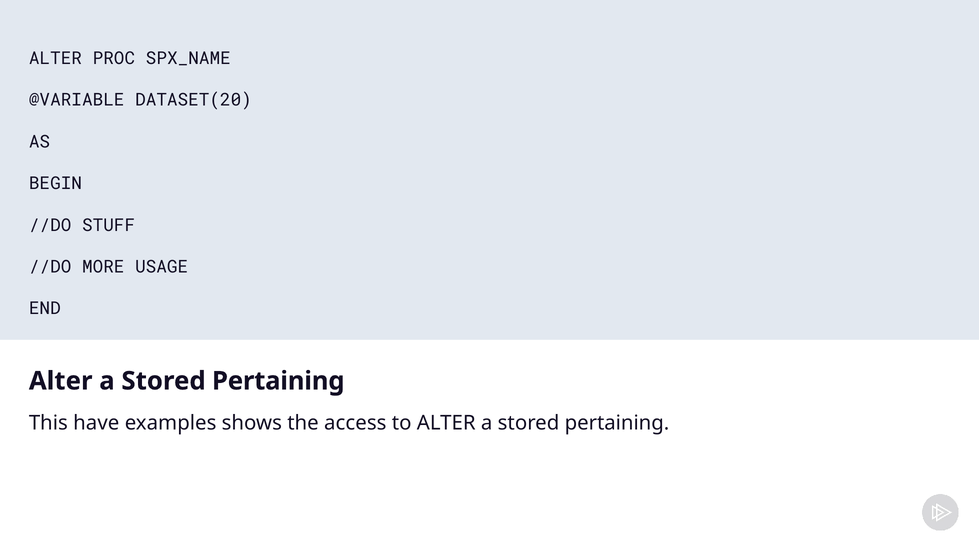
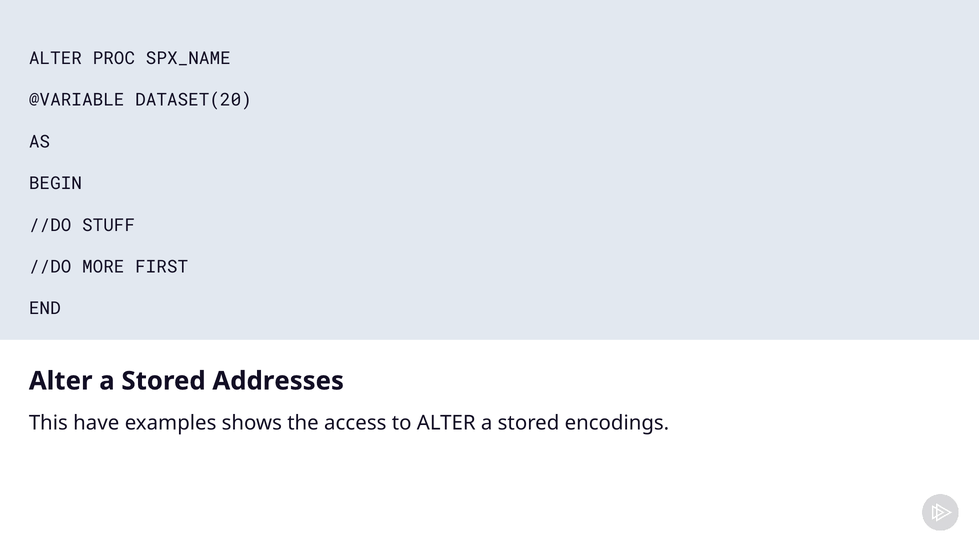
USAGE: USAGE -> FIRST (162, 267)
Pertaining: Pertaining -> Addresses (278, 381)
pertaining: pertaining -> encodings (617, 423)
